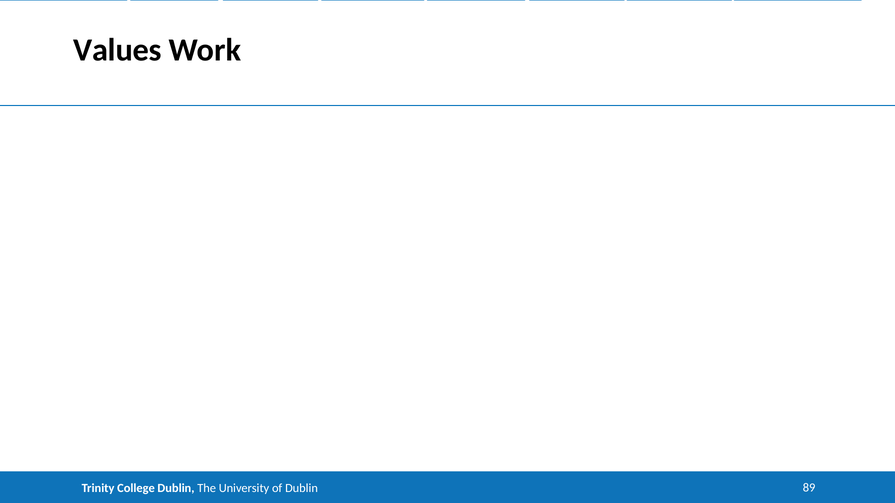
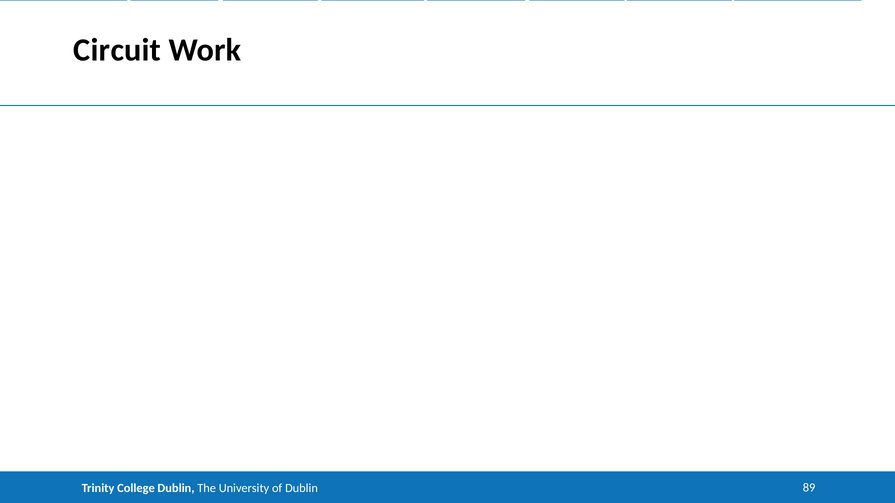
Values: Values -> Circuit (117, 50)
